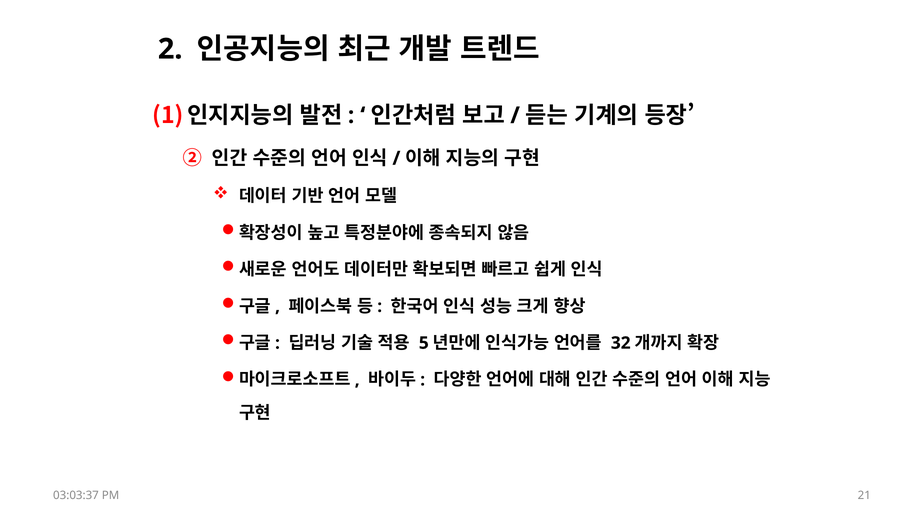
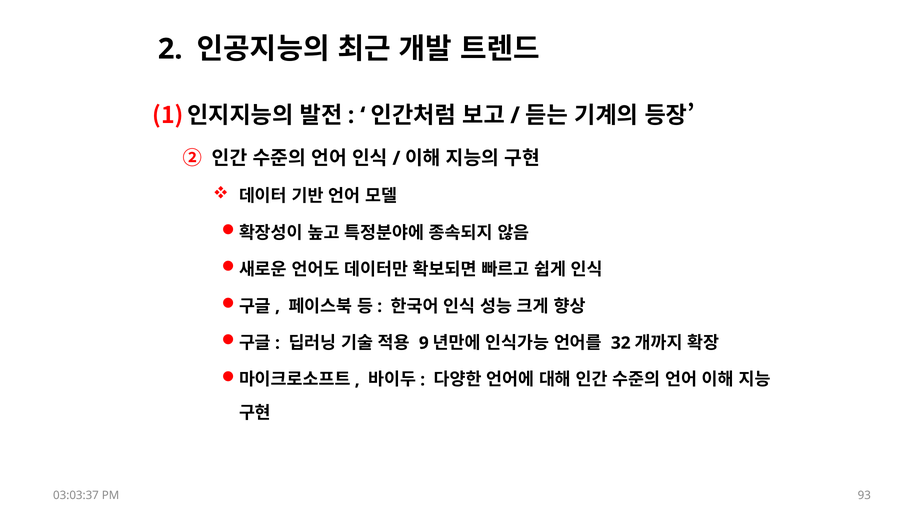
5: 5 -> 9 (424, 343)
21: 21 -> 93 (864, 495)
